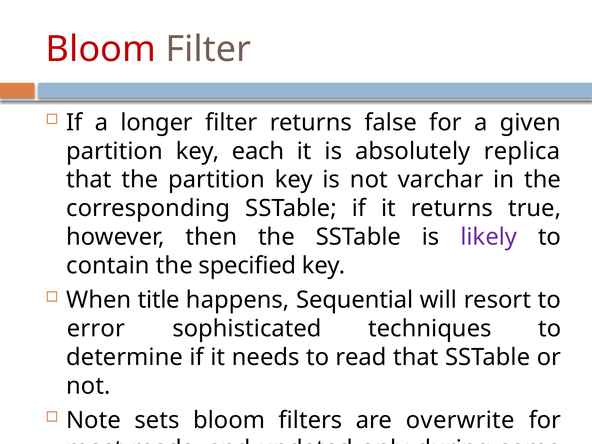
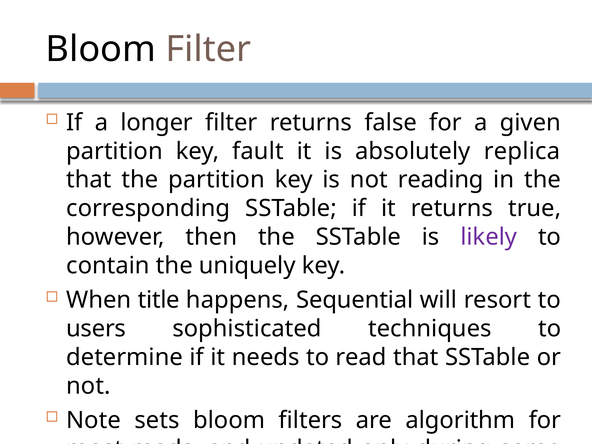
Bloom colour: red -> black (101, 49)
each: each -> fault (258, 151)
varchar: varchar -> reading (441, 180)
specified: specified -> uniquely (247, 266)
error: error -> users (96, 329)
overwrite: overwrite -> algorithm (460, 420)
